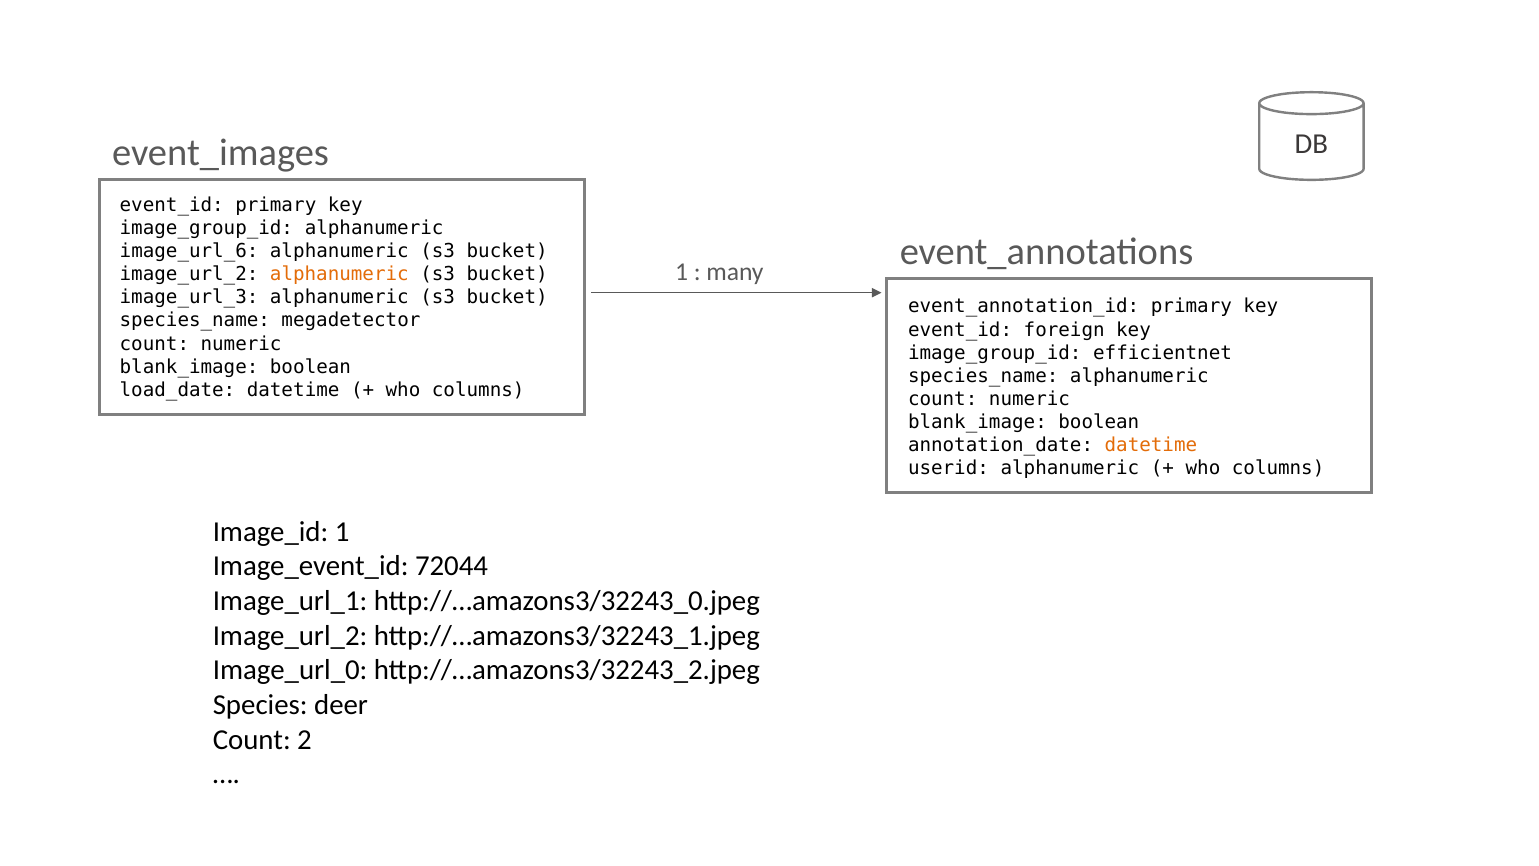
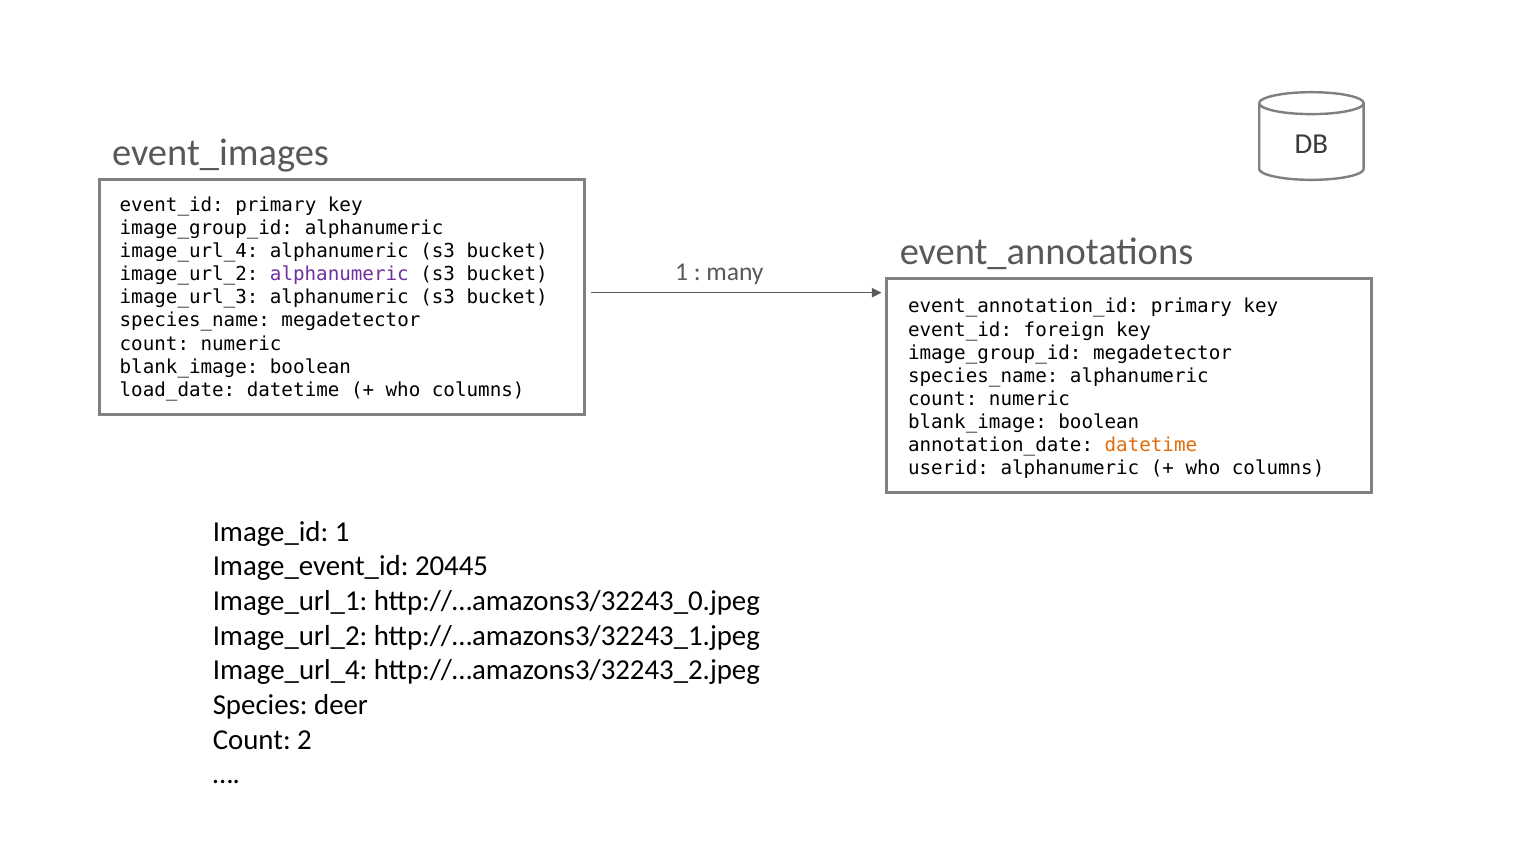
image_url_6: image_url_6 -> image_url_4 (189, 251)
alphanumeric colour: orange -> purple (339, 274)
image_group_id efficientnet: efficientnet -> megadetector (1163, 353)
72044: 72044 -> 20445 (452, 566)
Image_url_0: Image_url_0 -> Image_url_4 (290, 670)
